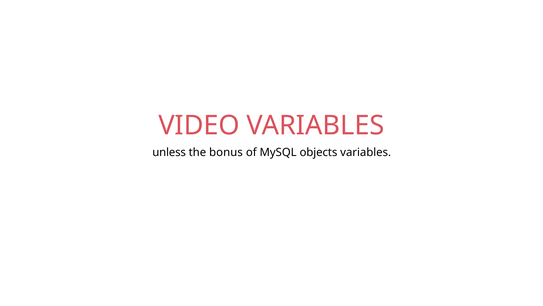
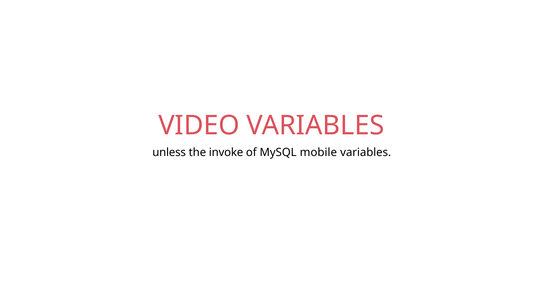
bonus: bonus -> invoke (226, 152)
objects: objects -> mobile (318, 152)
